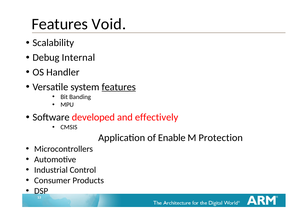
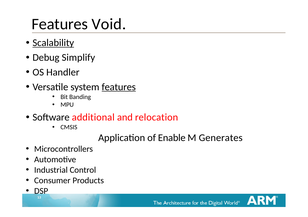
Scalability underline: none -> present (53, 43)
Internal: Internal -> Simplify (78, 58)
developed: developed -> additional (93, 118)
effectively: effectively -> relocation (157, 118)
Protection: Protection -> Generates (221, 138)
